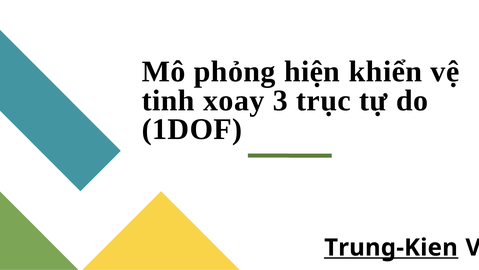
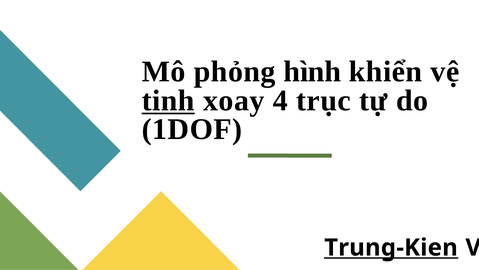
hiện: hiện -> hình (312, 72)
tinh underline: none -> present (168, 100)
3: 3 -> 4 (280, 100)
